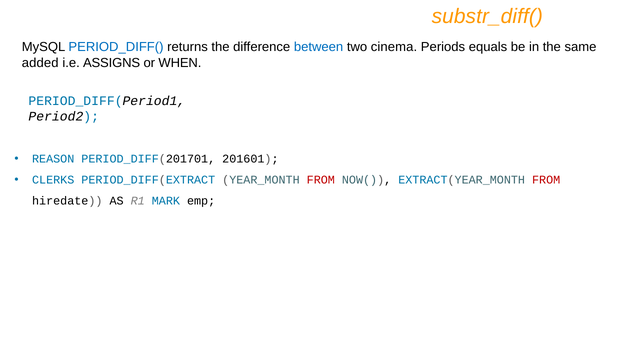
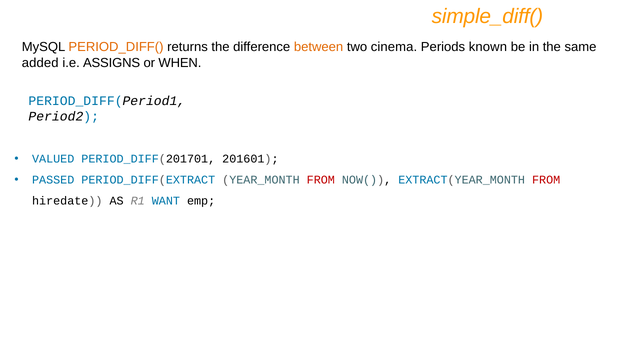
substr_diff(: substr_diff( -> simple_diff( (487, 16)
PERIOD_DIFF( colour: blue -> orange (116, 47)
between colour: blue -> orange (319, 47)
equals: equals -> known (488, 47)
REASON: REASON -> VALUED (53, 159)
CLERKS: CLERKS -> PASSED (53, 180)
MARK: MARK -> WANT (166, 201)
